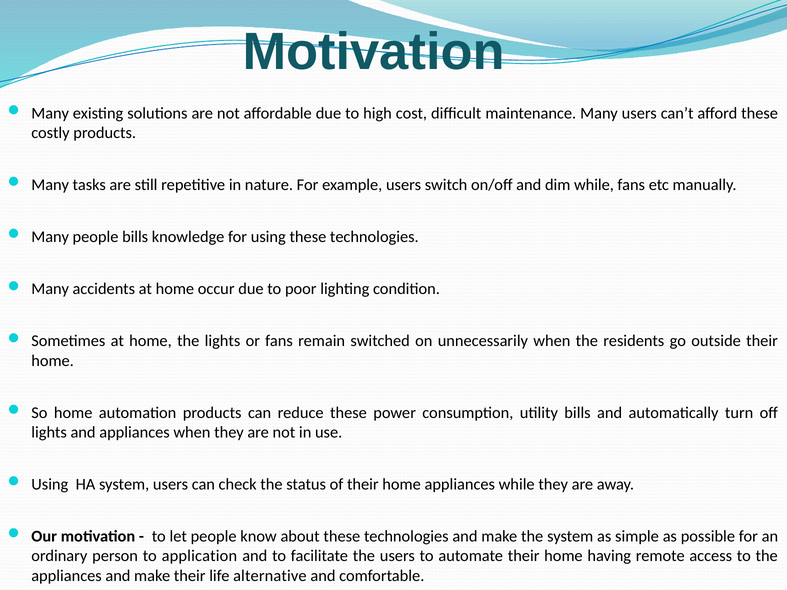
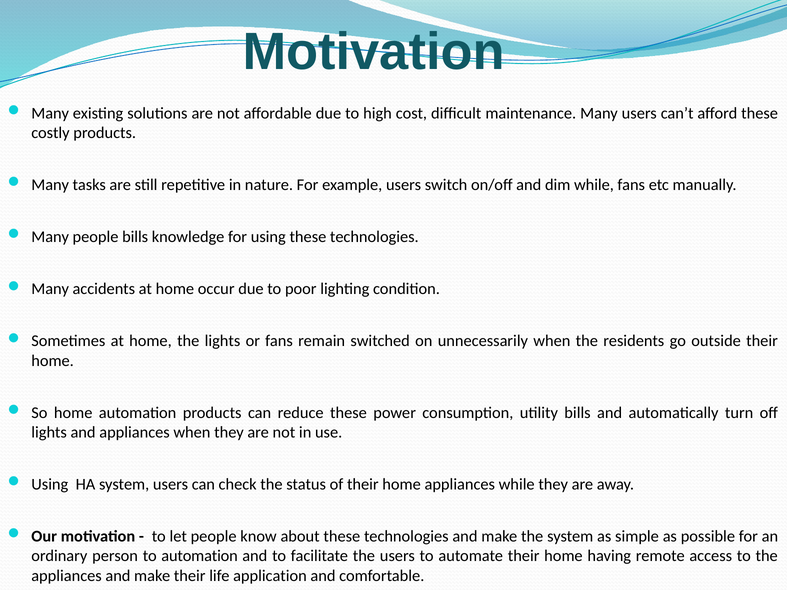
to application: application -> automation (200, 556)
alternative: alternative -> application (270, 576)
